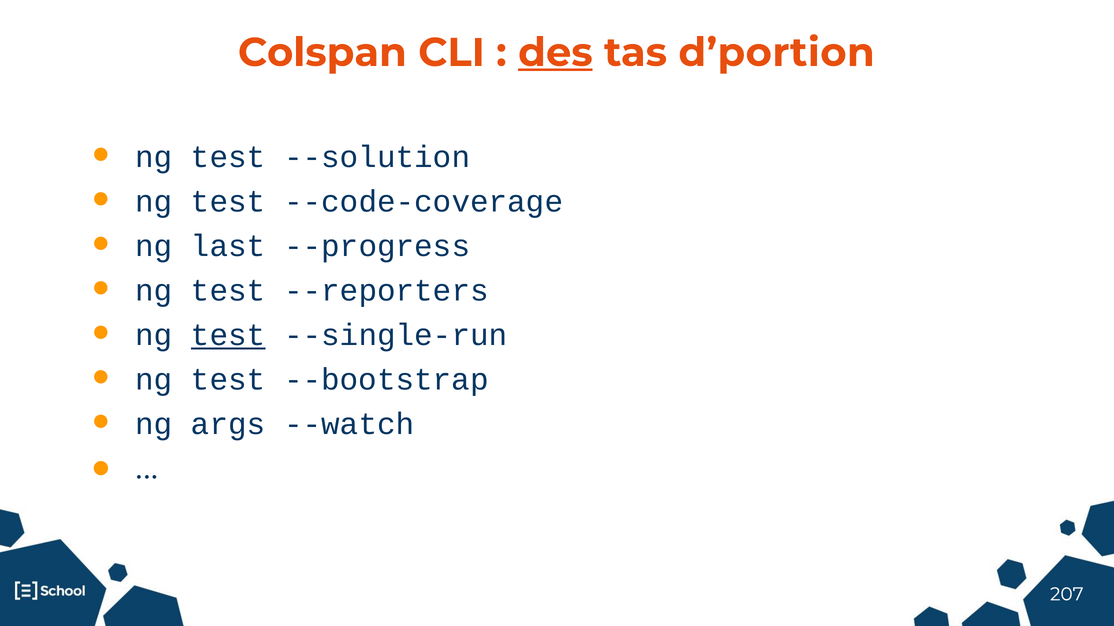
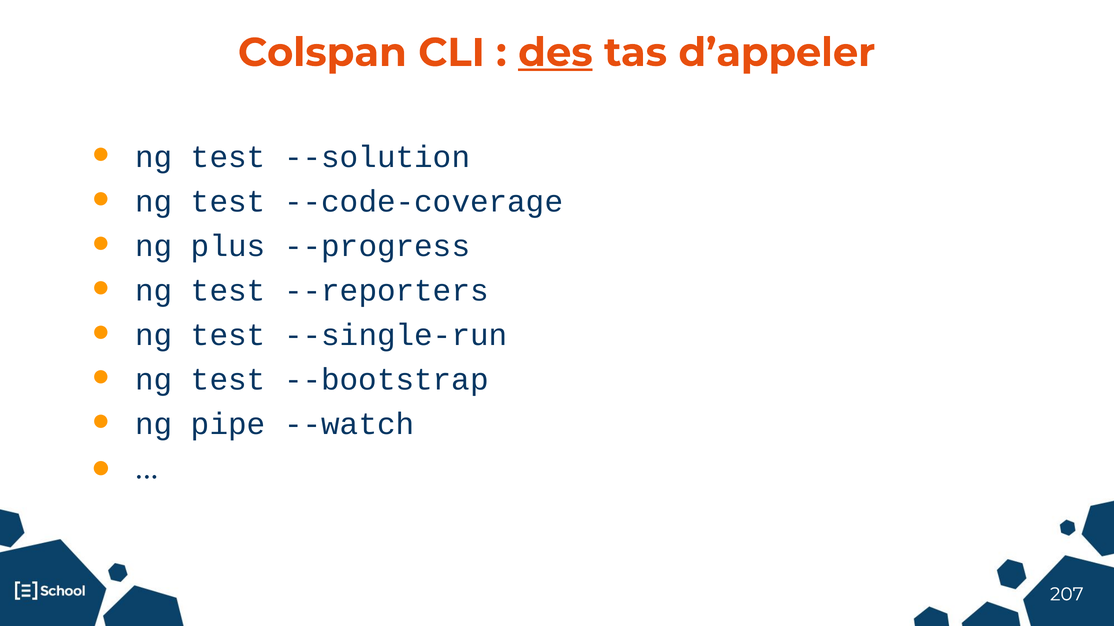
d’portion: d’portion -> d’appeler (777, 53)
last: last -> plus (228, 246)
test underline: present -> none (228, 336)
args: args -> pipe (228, 425)
